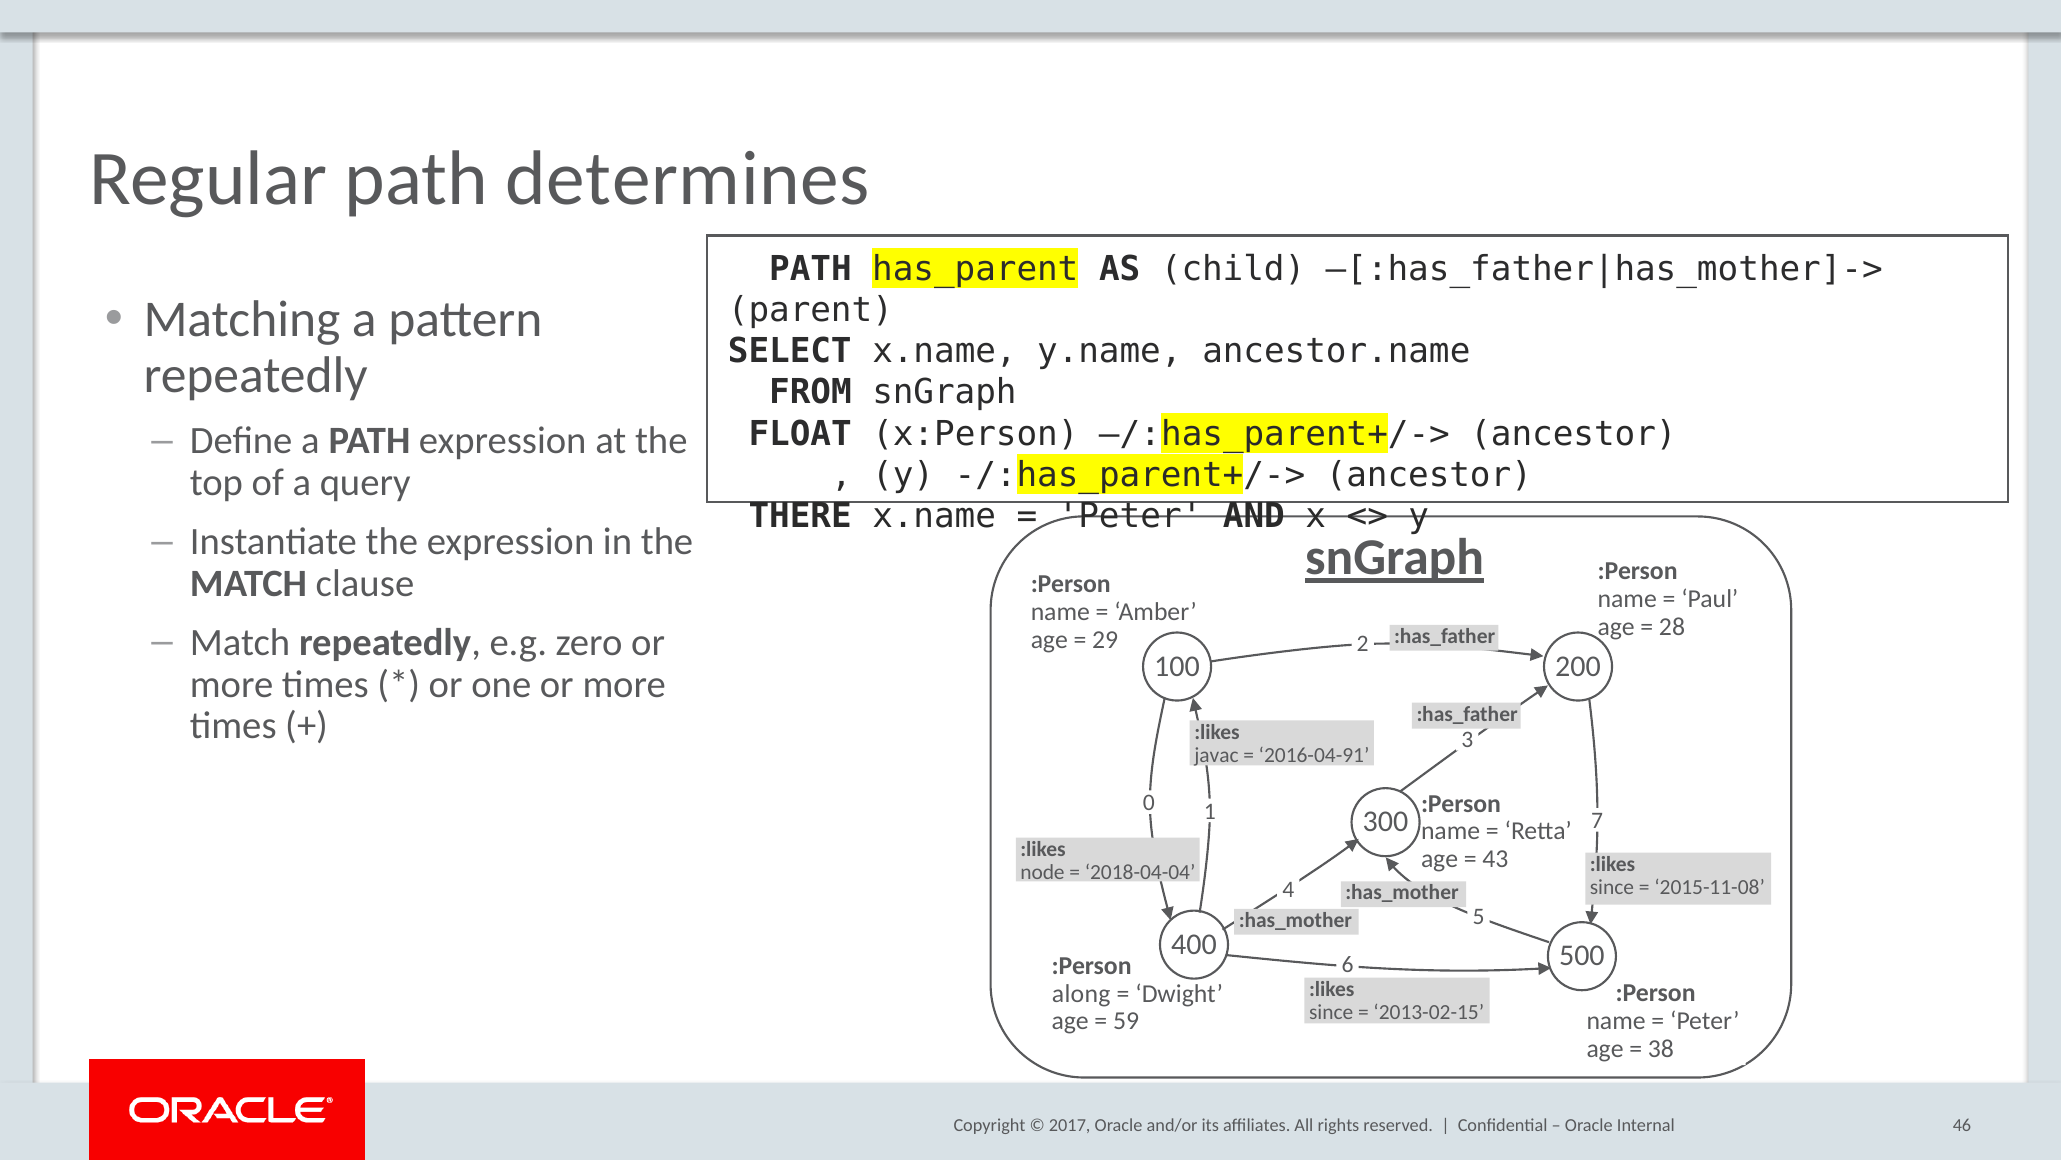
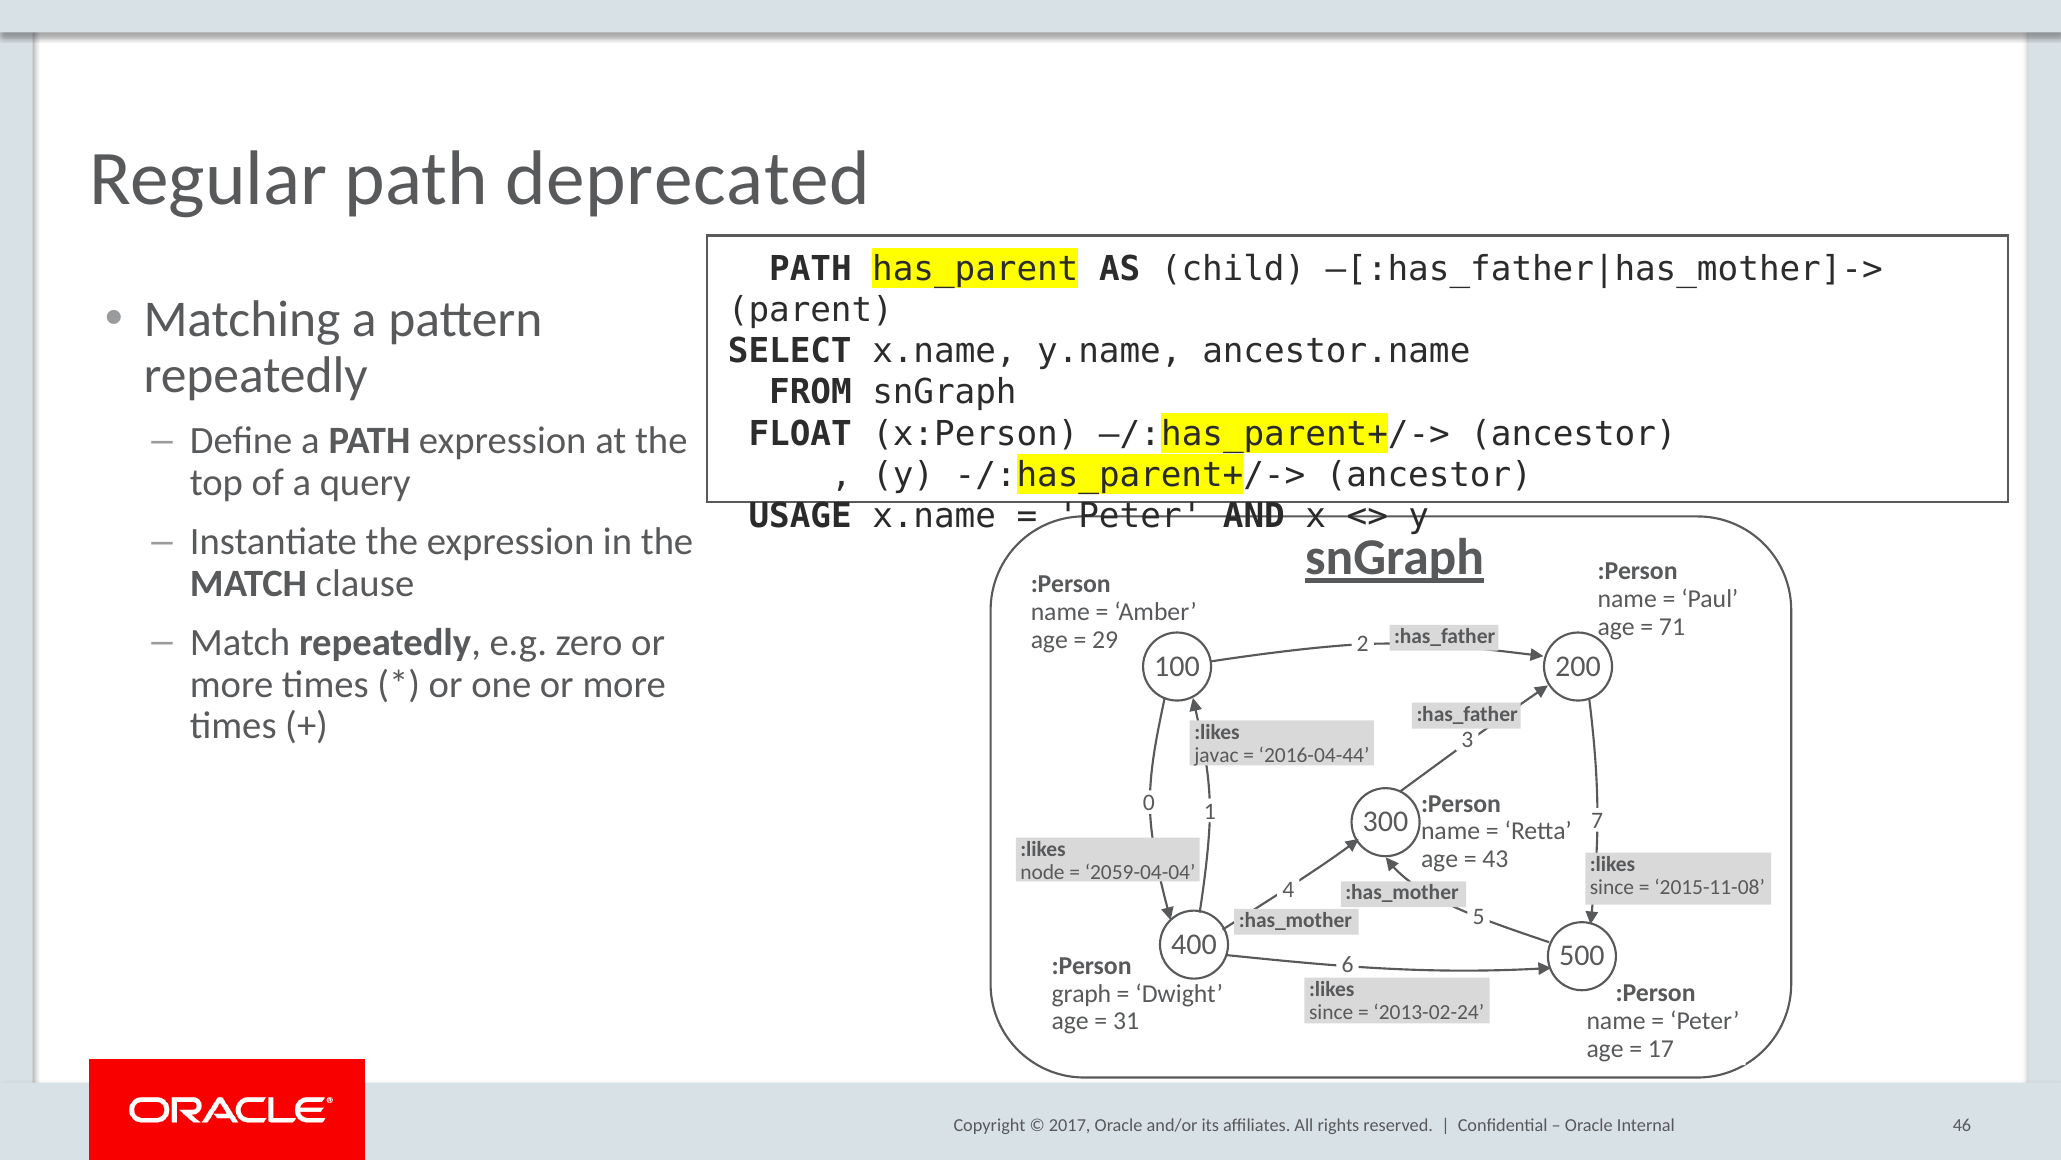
determines: determines -> deprecated (688, 179)
THERE: THERE -> USAGE (800, 516)
28: 28 -> 71 (1672, 627)
2016-04-91: 2016-04-91 -> 2016-04-44 (1314, 755)
2018-04-04: 2018-04-04 -> 2059-04-04 (1140, 872)
along: along -> graph (1081, 993)
2013-02-15: 2013-02-15 -> 2013-02-24 (1429, 1012)
59: 59 -> 31 (1126, 1021)
38: 38 -> 17 (1661, 1048)
